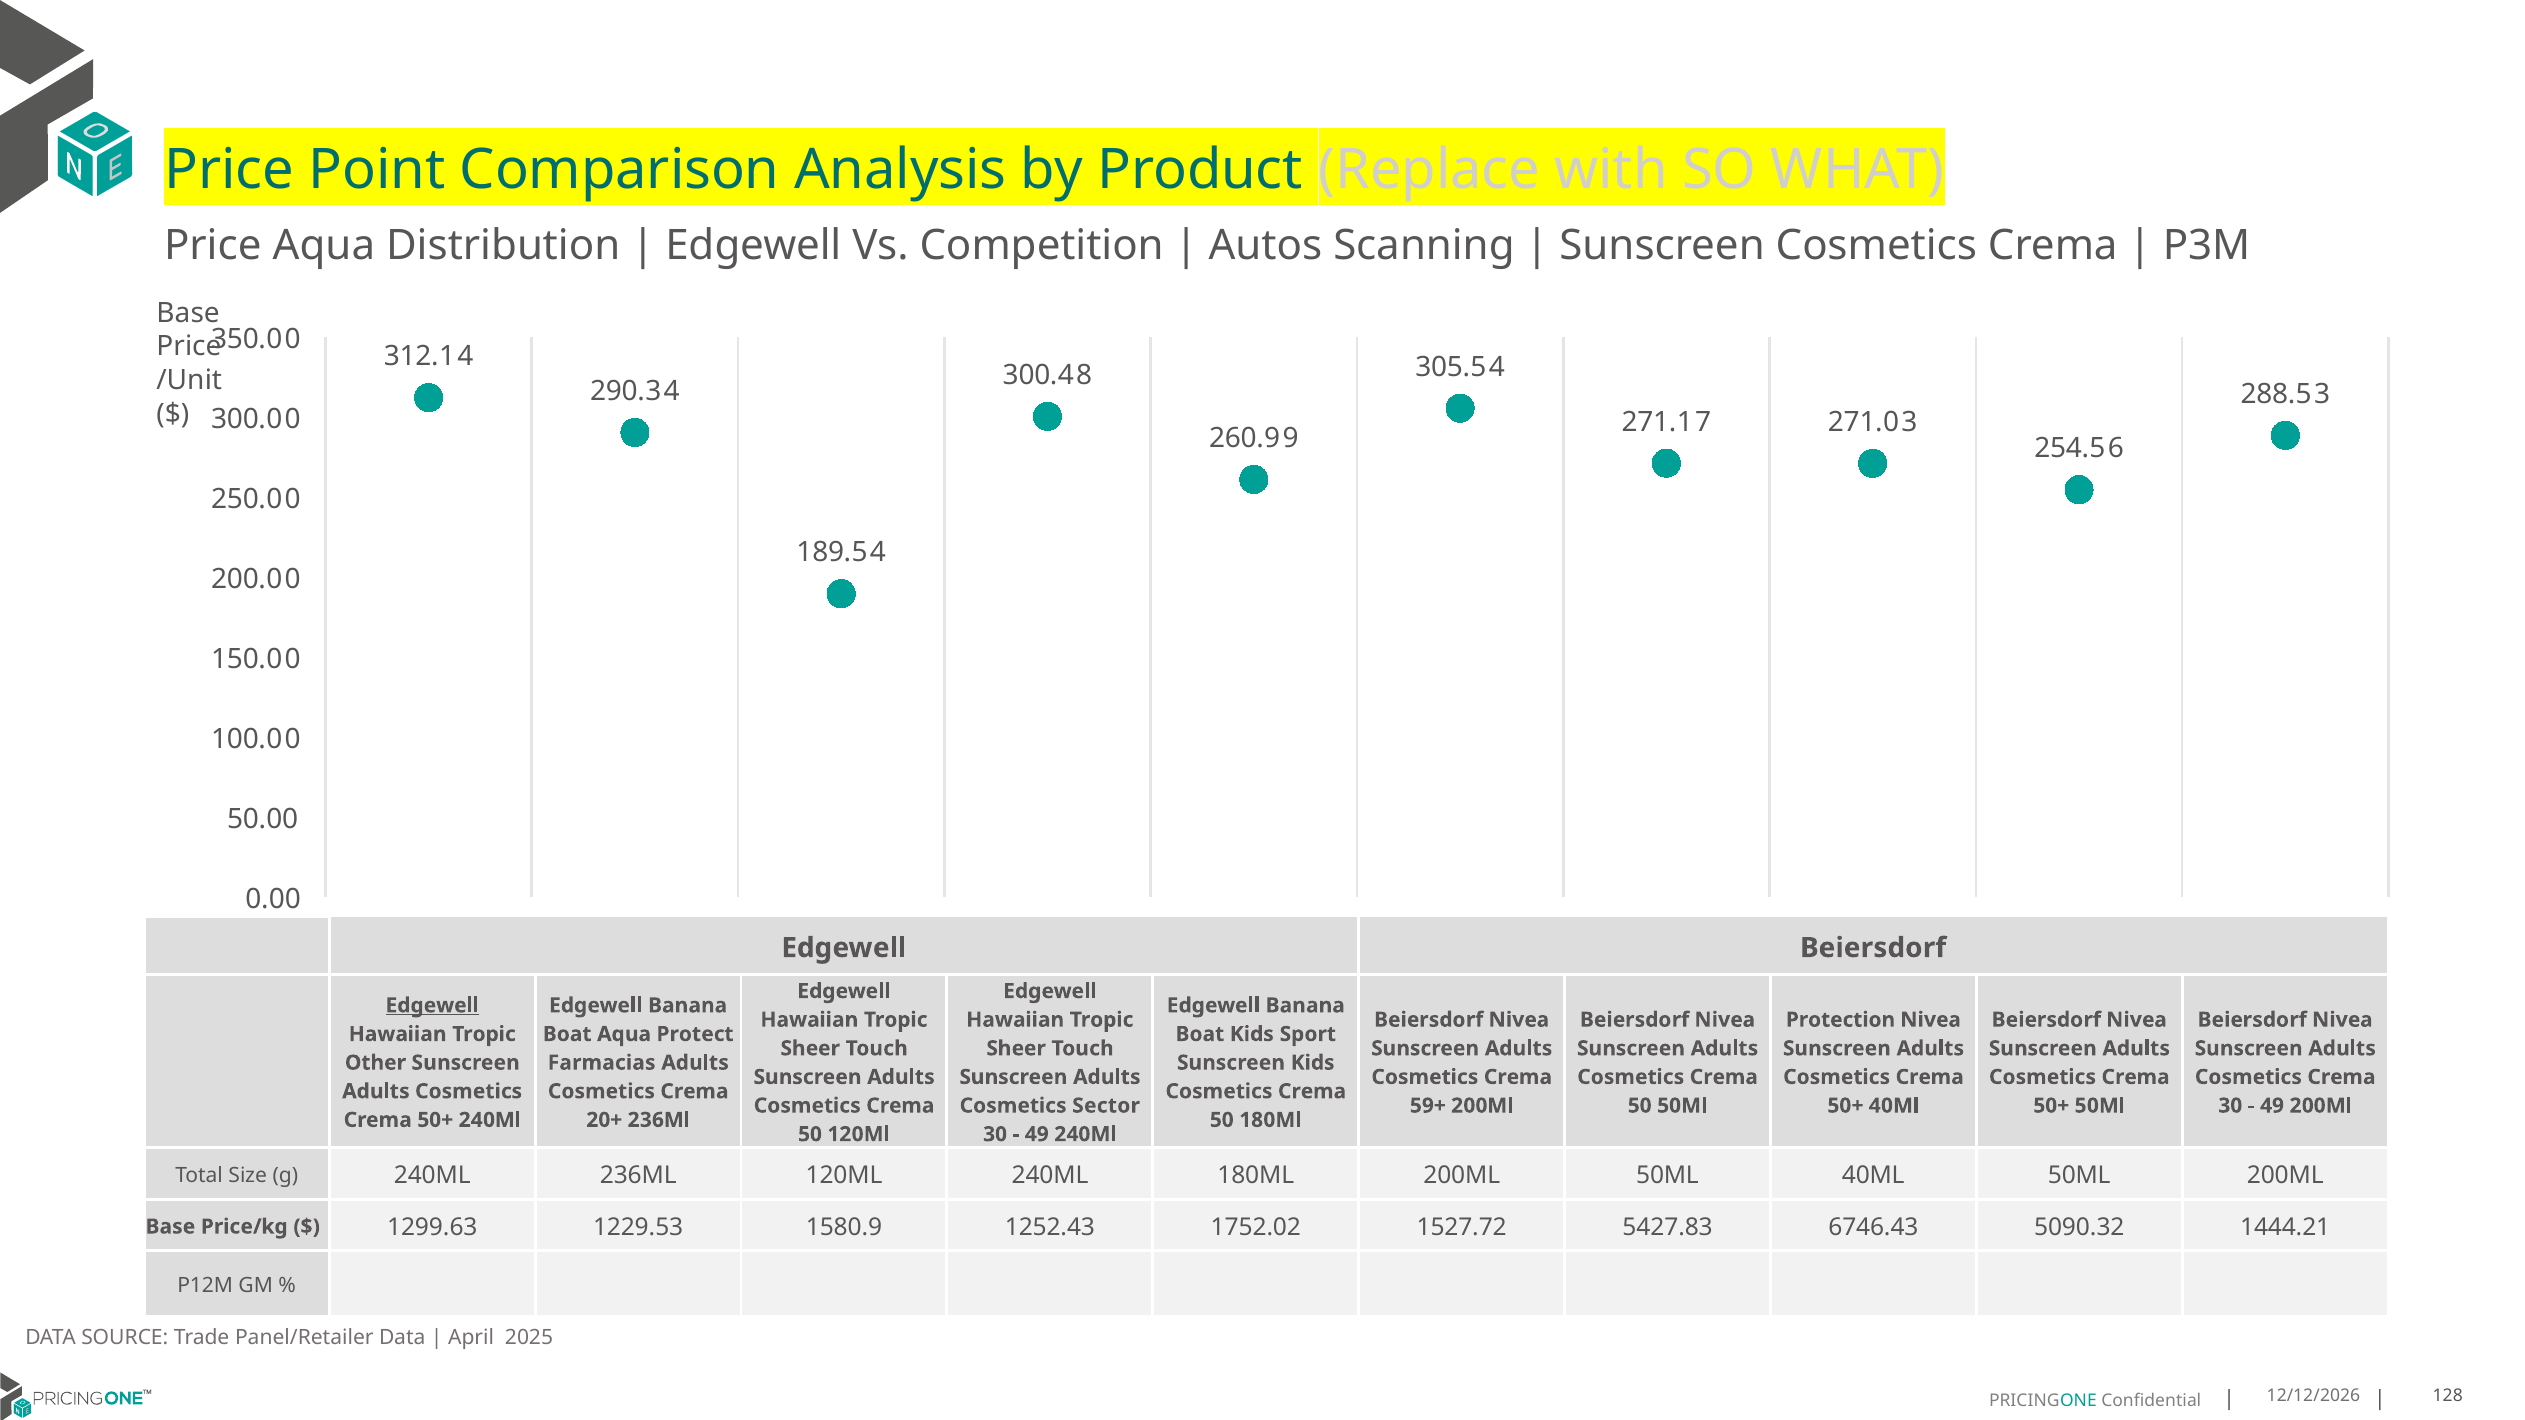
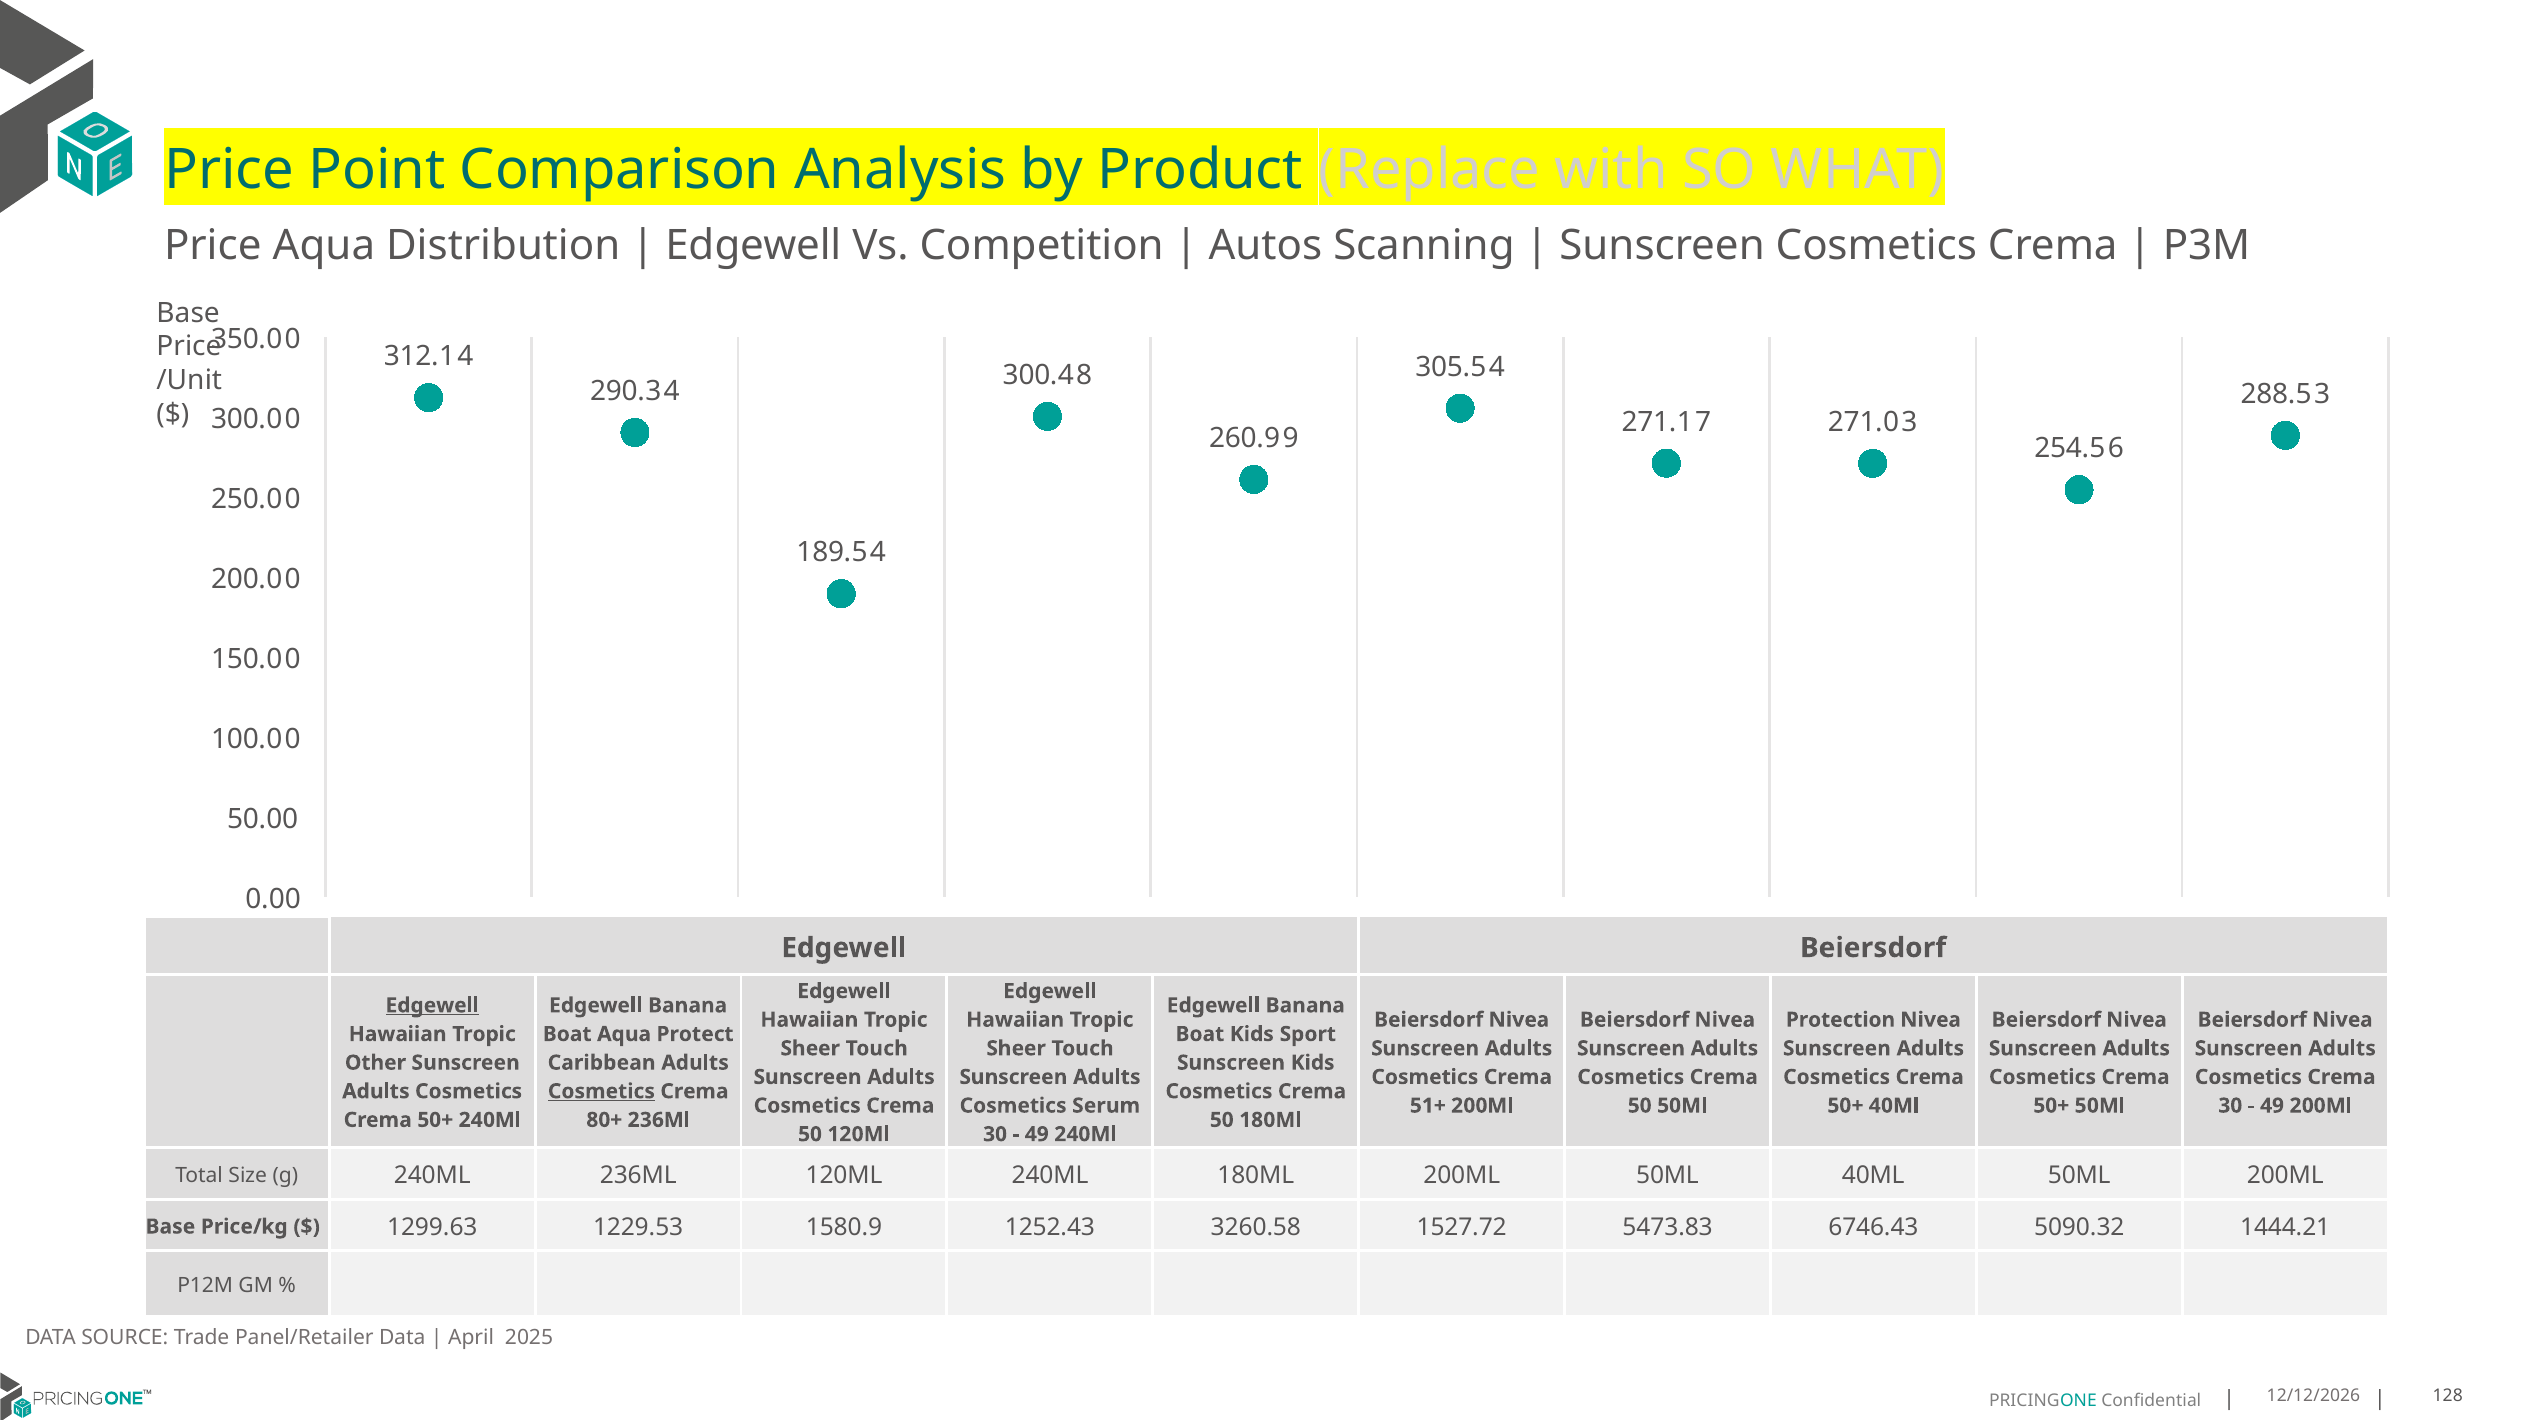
Farmacias: Farmacias -> Caribbean (602, 1063)
Cosmetics underline: none -> present (601, 1092)
Sector: Sector -> Serum (1106, 1106)
59+: 59+ -> 51+ (1428, 1106)
20+: 20+ -> 80+ (604, 1120)
1752.02: 1752.02 -> 3260.58 (1256, 1227)
5427.83: 5427.83 -> 5473.83 (1668, 1227)
